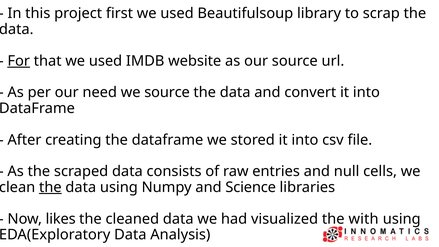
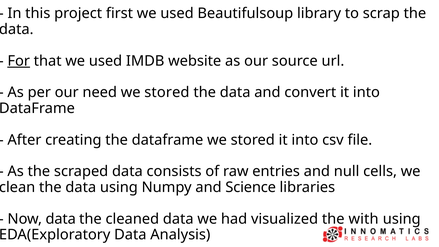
need we source: source -> stored (167, 92)
the underline: present -> none (50, 187)
Now likes: likes -> data (61, 219)
